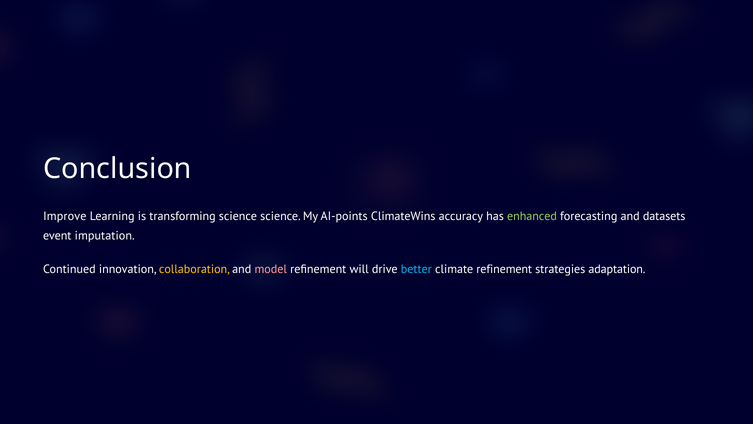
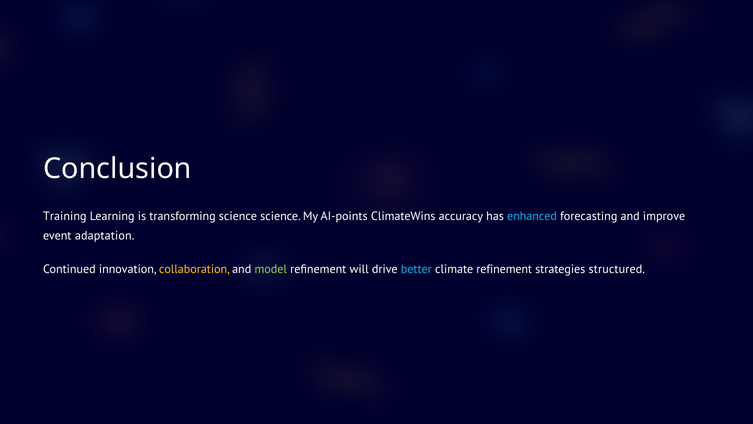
Improve: Improve -> Training (65, 216)
enhanced colour: light green -> light blue (532, 216)
datasets: datasets -> improve (664, 216)
imputation: imputation -> adaptation (105, 235)
model colour: pink -> light green (271, 269)
adaptation: adaptation -> structured (617, 269)
